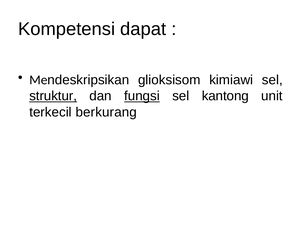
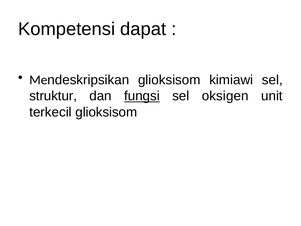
struktur underline: present -> none (53, 96)
kantong: kantong -> oksigen (225, 96)
terkecil berkurang: berkurang -> glioksisom (106, 112)
